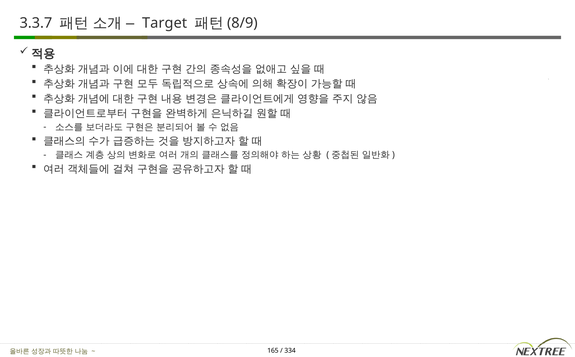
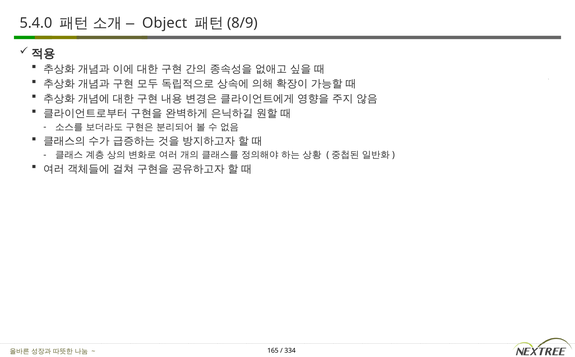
3.3.7: 3.3.7 -> 5.4.0 (36, 23)
Target: Target -> Object (165, 23)
